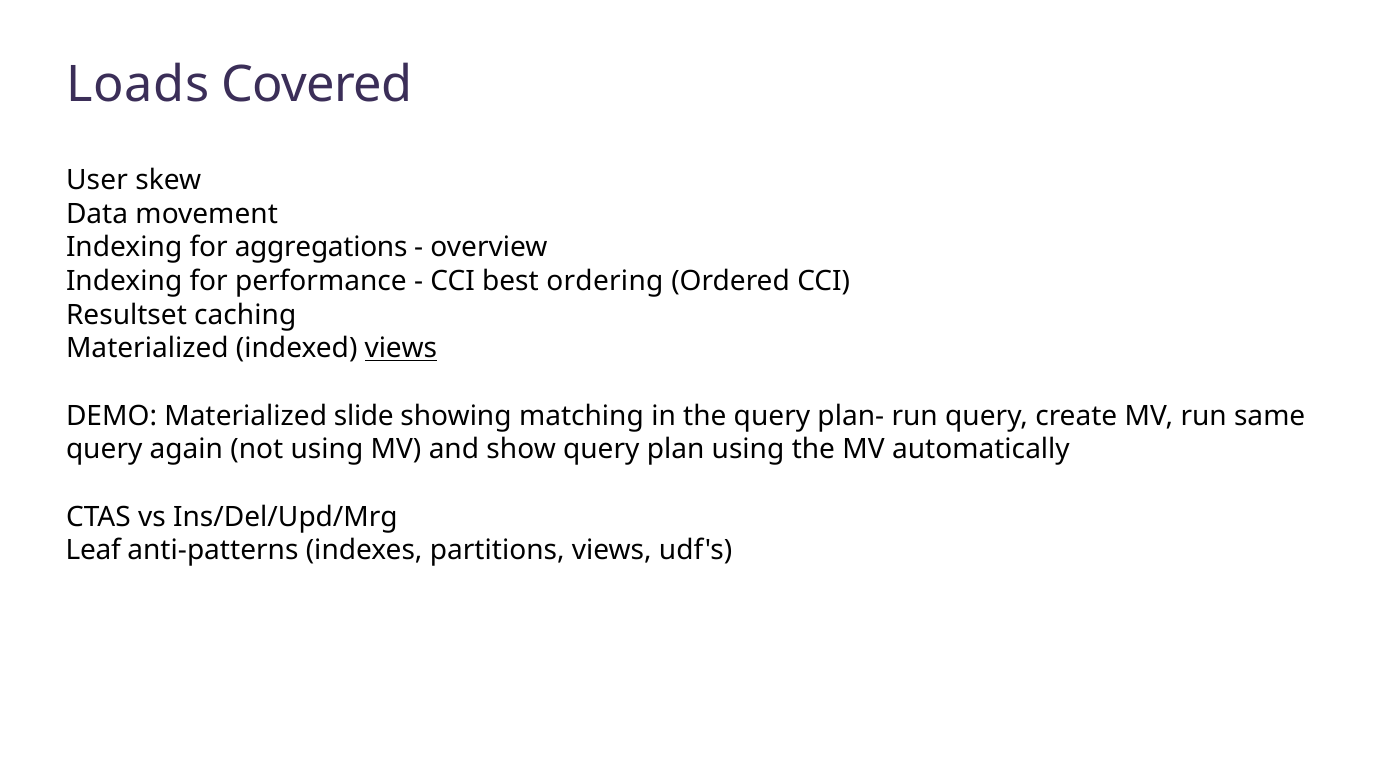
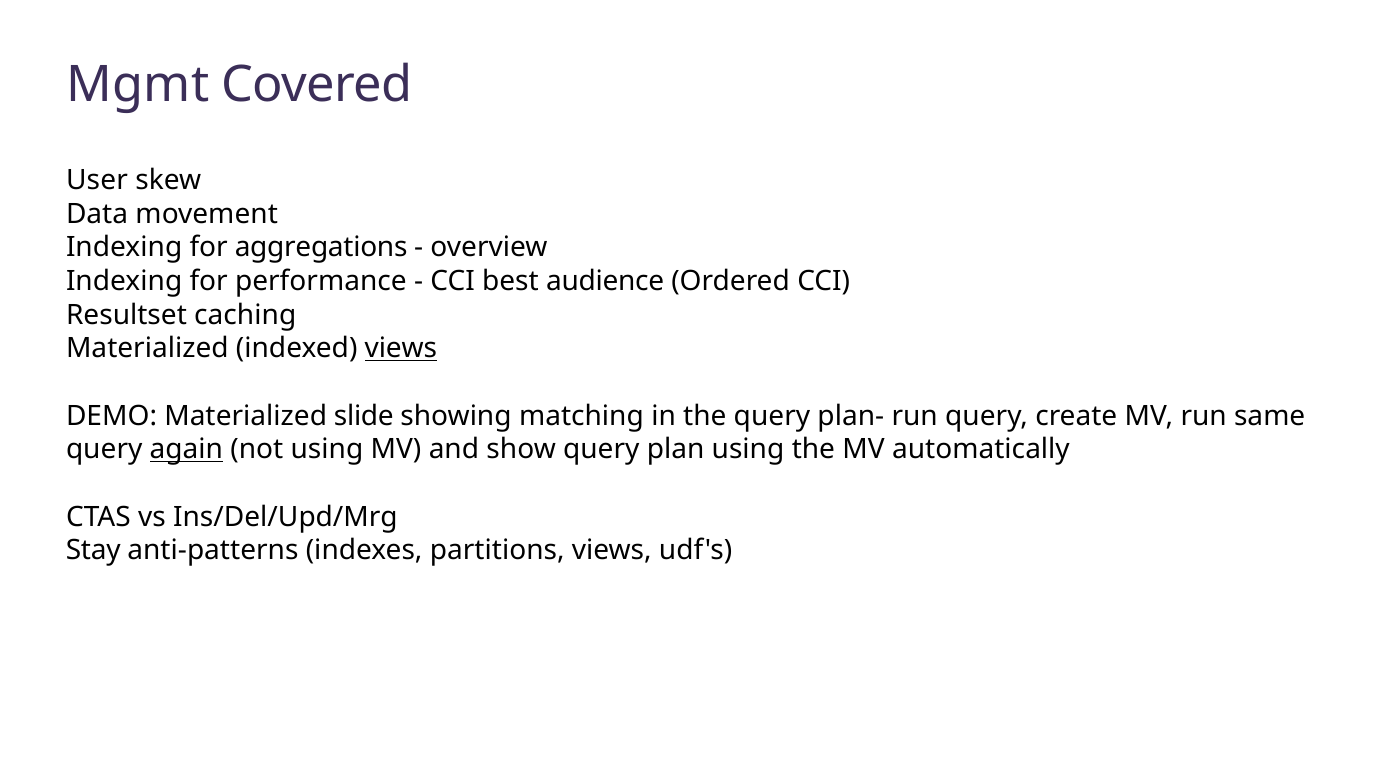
Loads: Loads -> Mgmt (138, 85)
ordering: ordering -> audience (605, 281)
again underline: none -> present (186, 450)
Leaf: Leaf -> Stay (93, 551)
